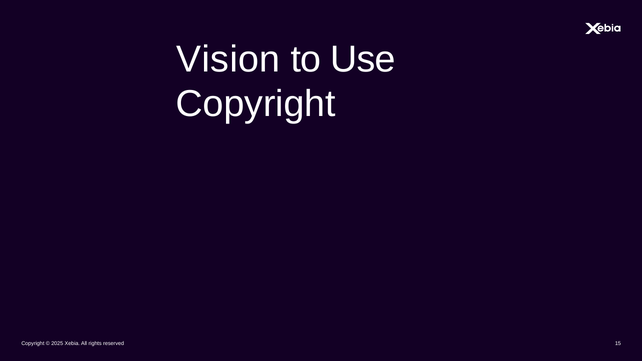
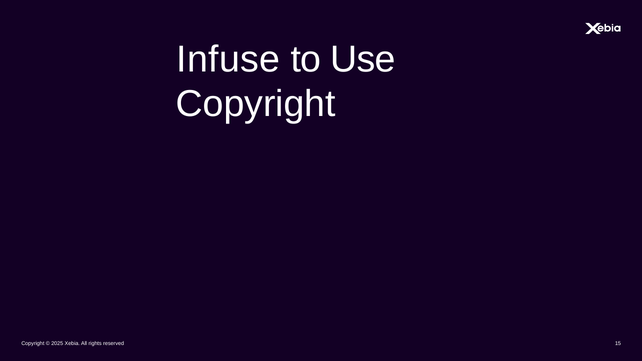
Vision: Vision -> Infuse (228, 59)
